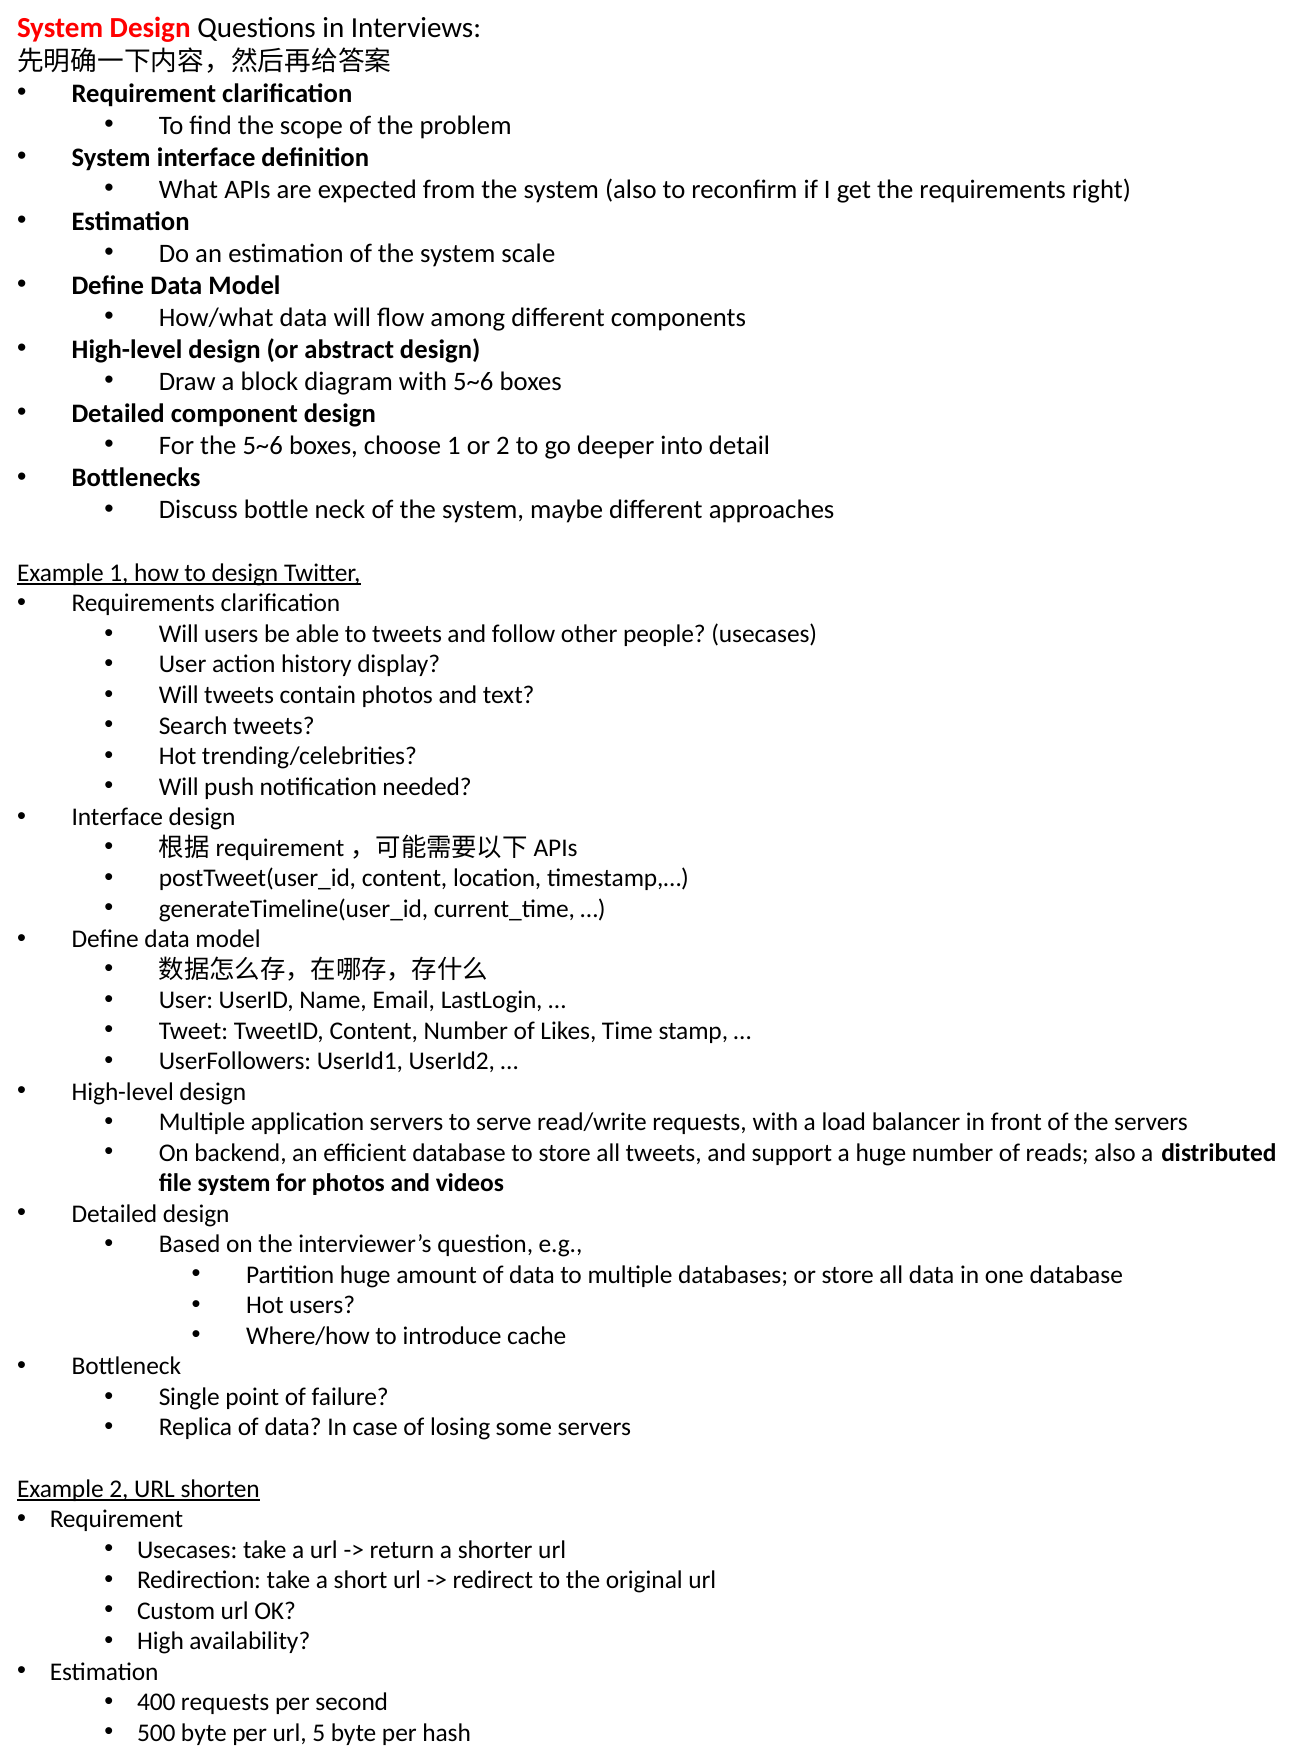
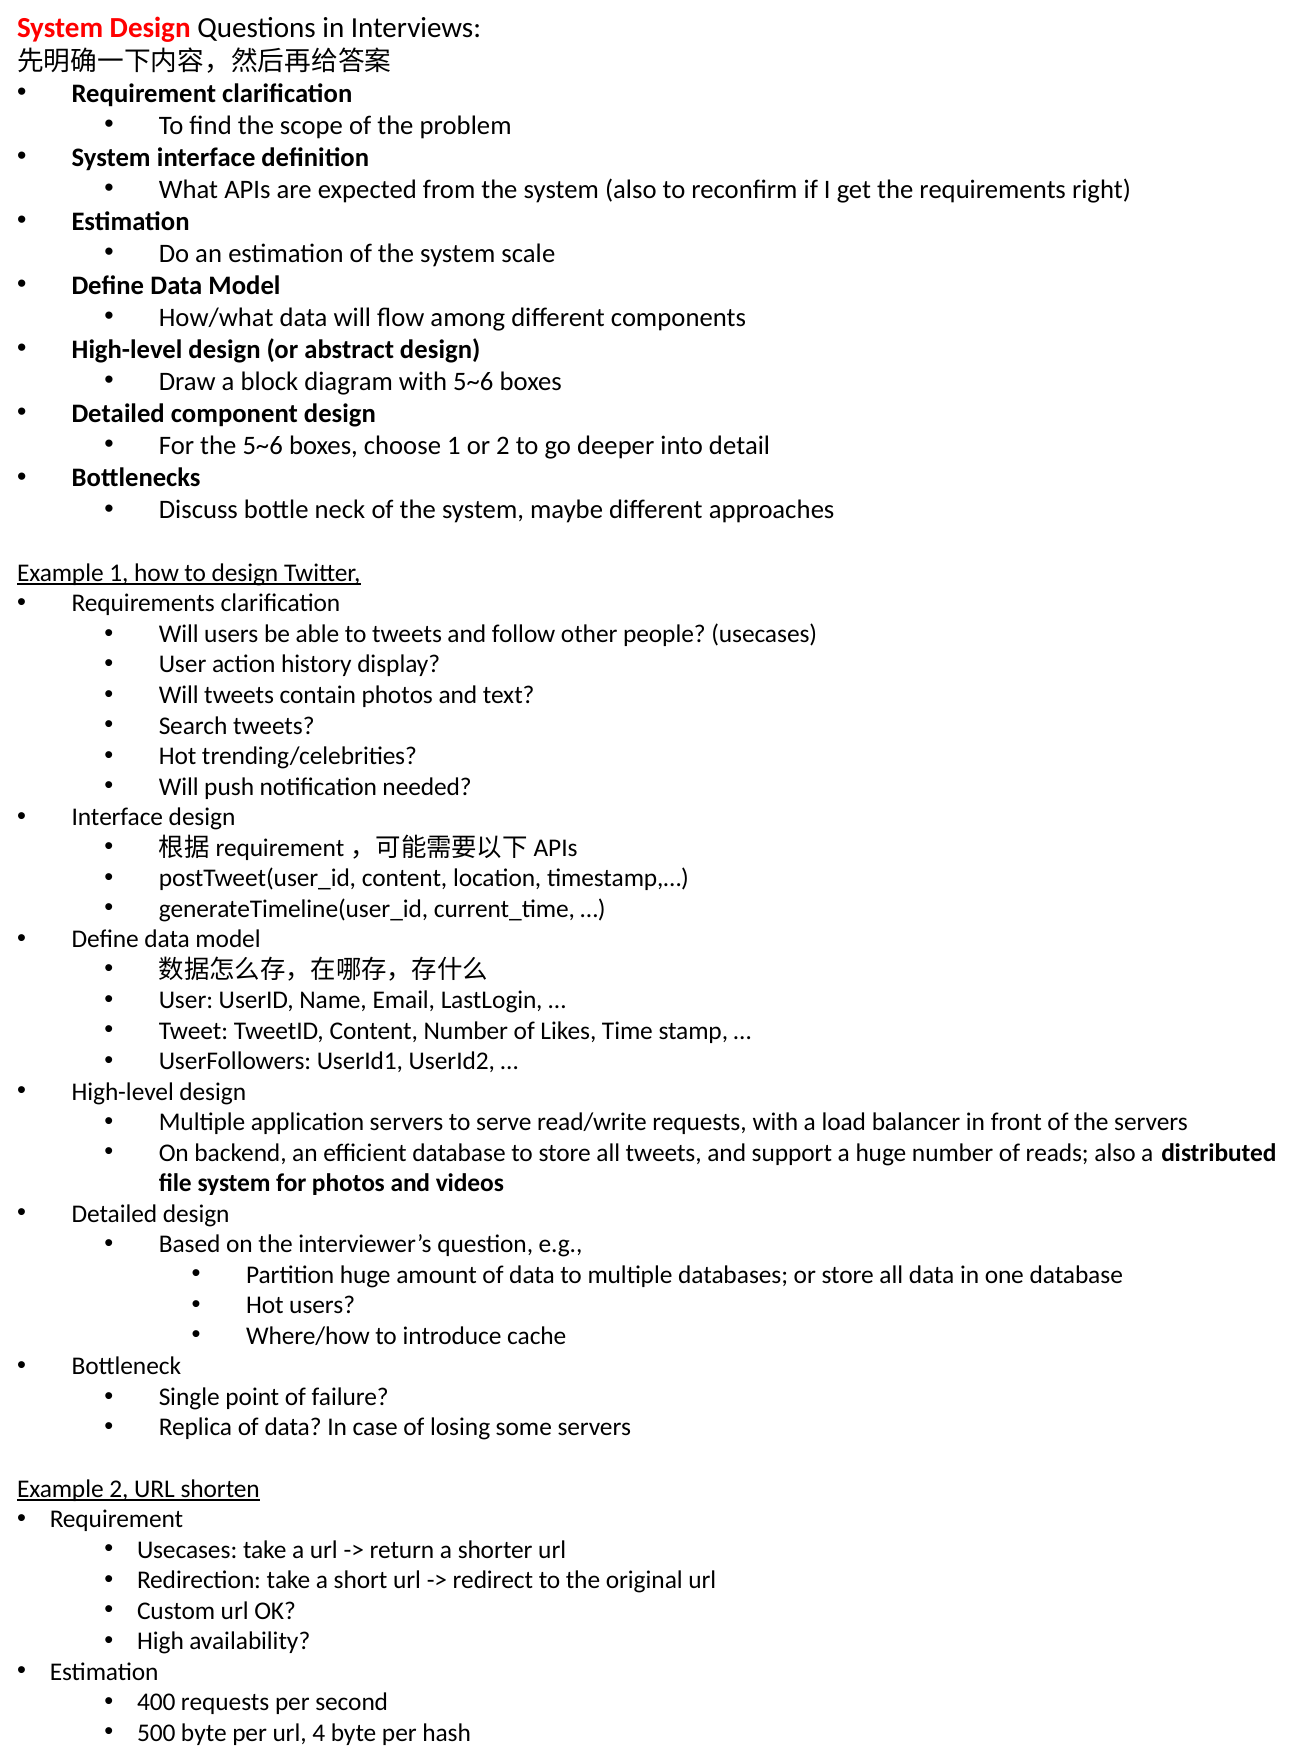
5: 5 -> 4 (319, 1732)
